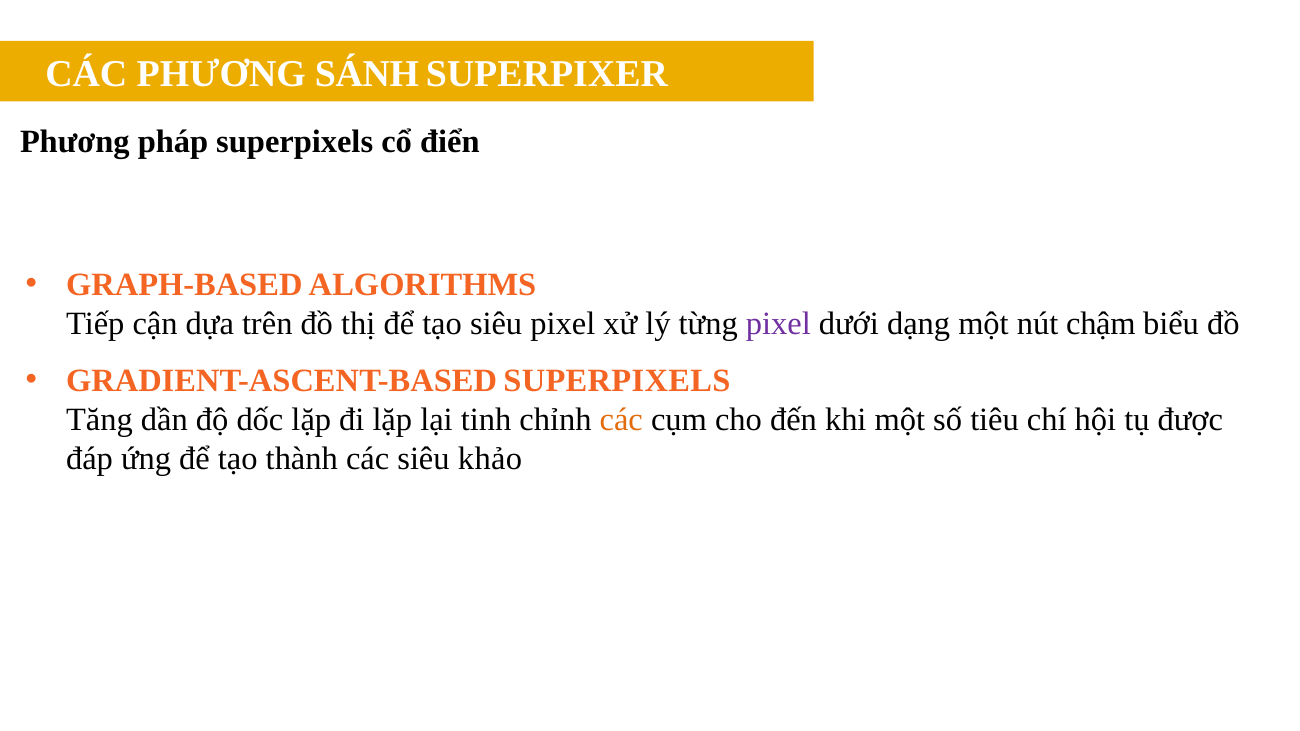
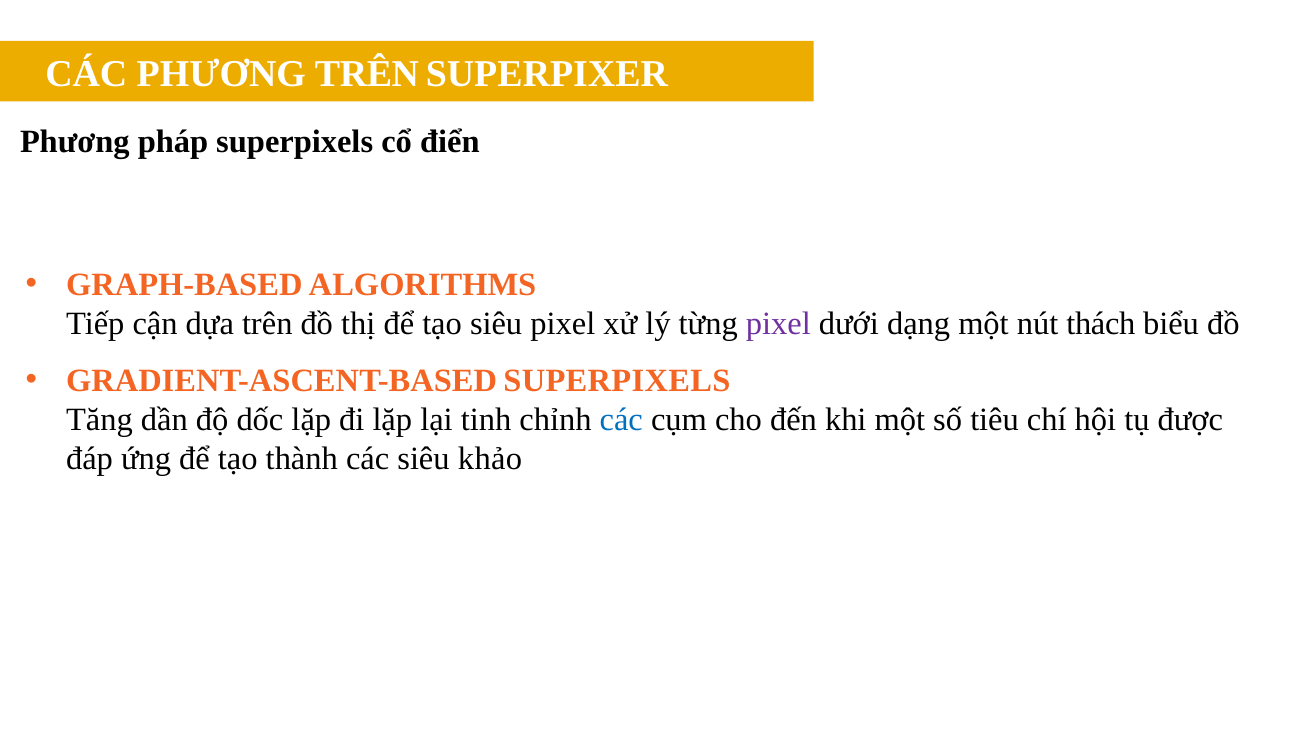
PHƯƠNG SÁNH: SÁNH -> TRÊN (367, 74)
chậm: chậm -> thách (1101, 324)
các colour: orange -> blue (621, 420)
